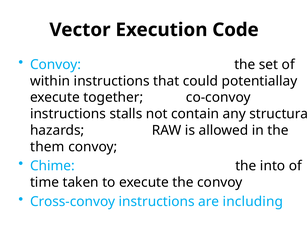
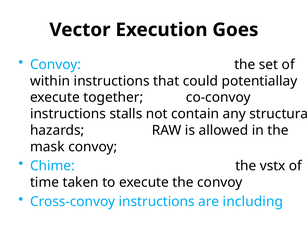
Code: Code -> Goes (235, 30)
them: them -> mask (47, 147)
into: into -> vstx (273, 166)
